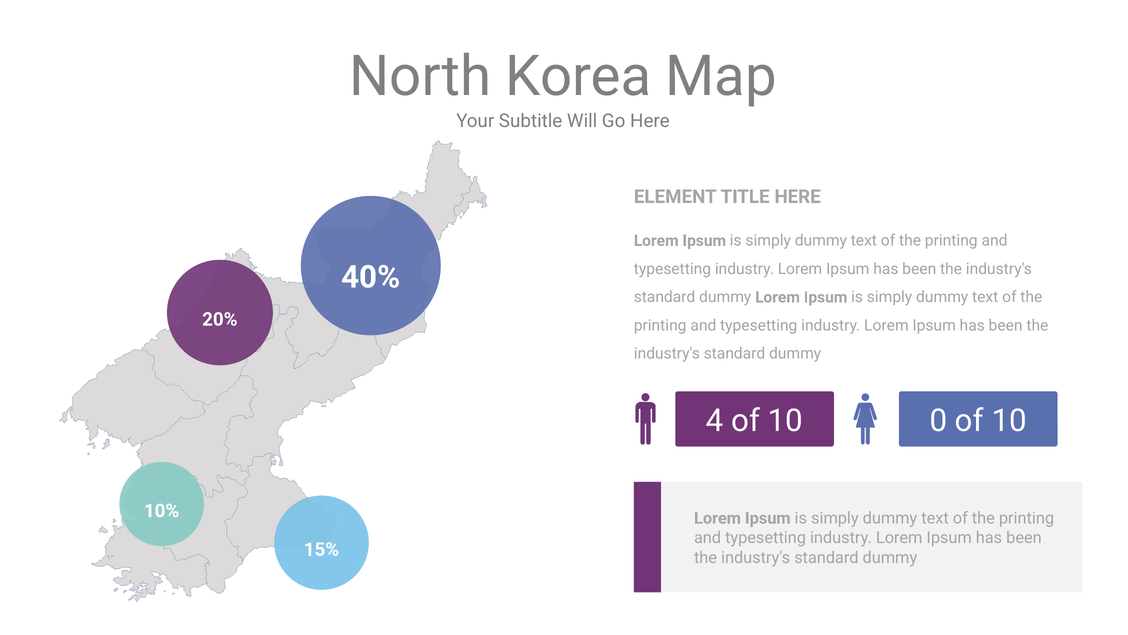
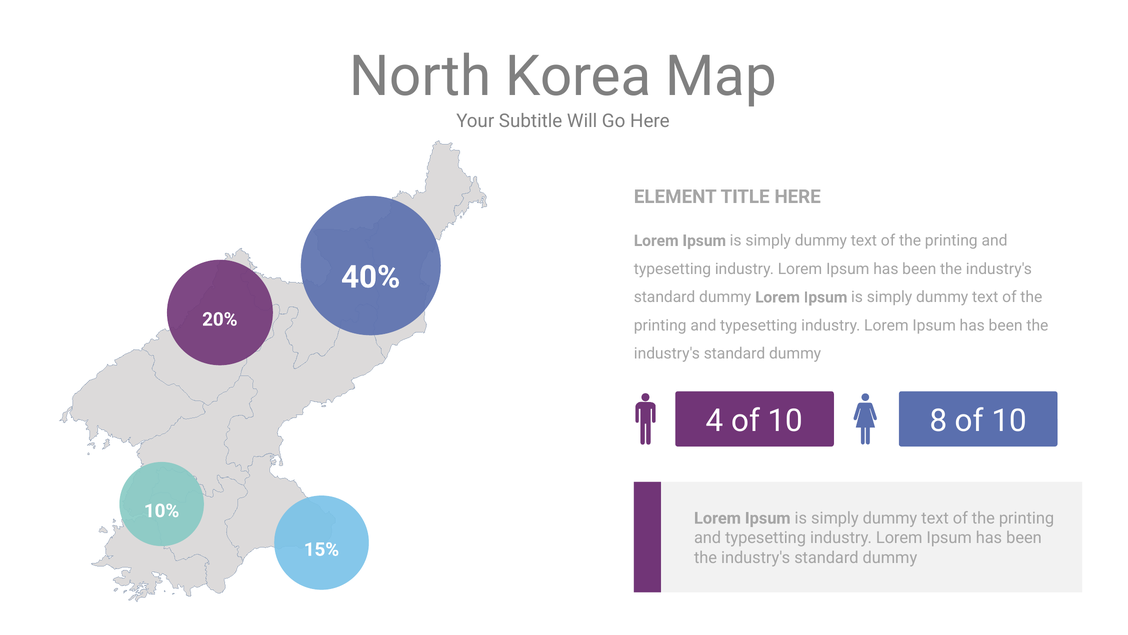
0: 0 -> 8 (938, 421)
